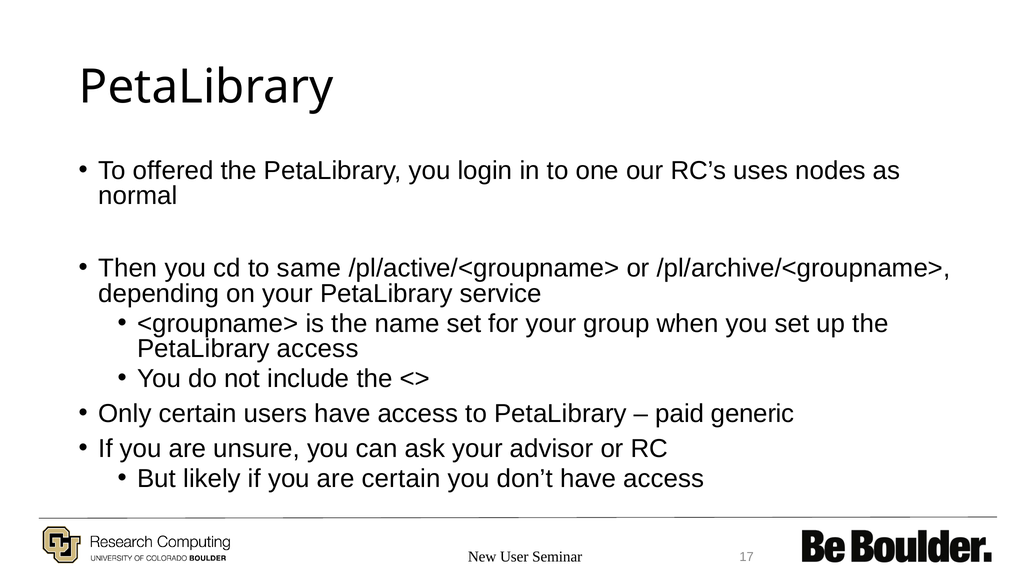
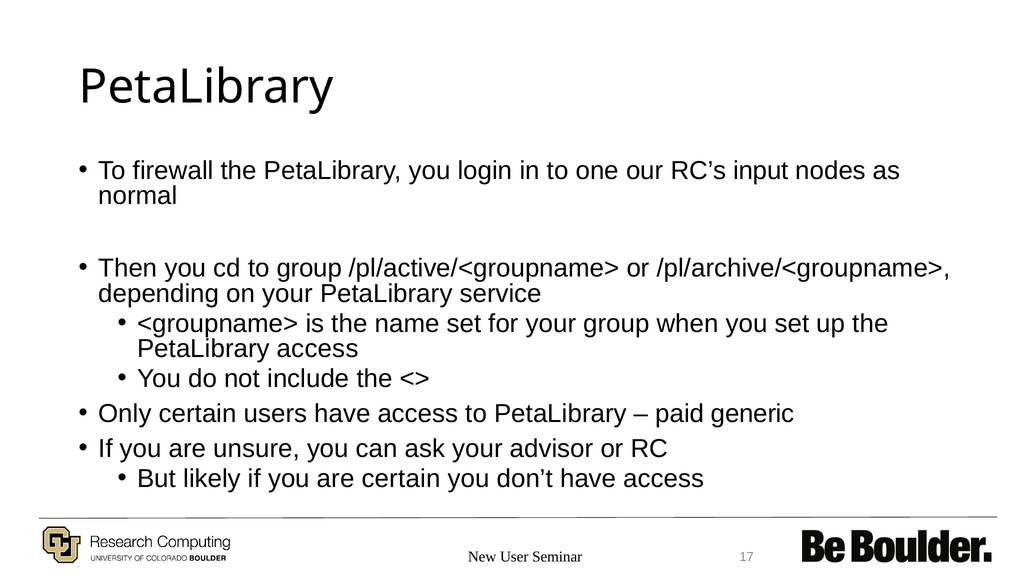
offered: offered -> firewall (173, 171)
uses: uses -> input (761, 171)
to same: same -> group (309, 268)
